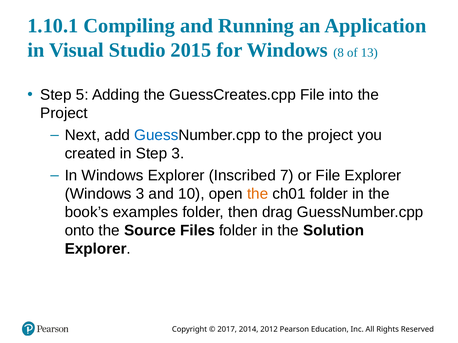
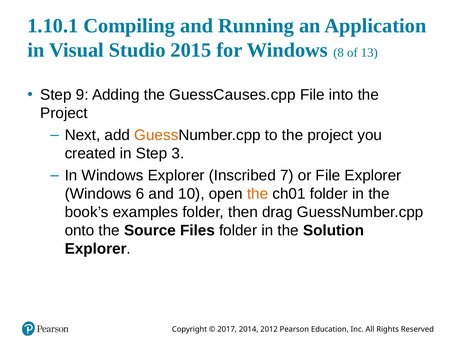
5: 5 -> 9 (82, 95)
Creates.cpp: Creates.cpp -> Causes.cpp (255, 95)
Guess colour: blue -> orange (156, 135)
Windows 3: 3 -> 6 (140, 194)
